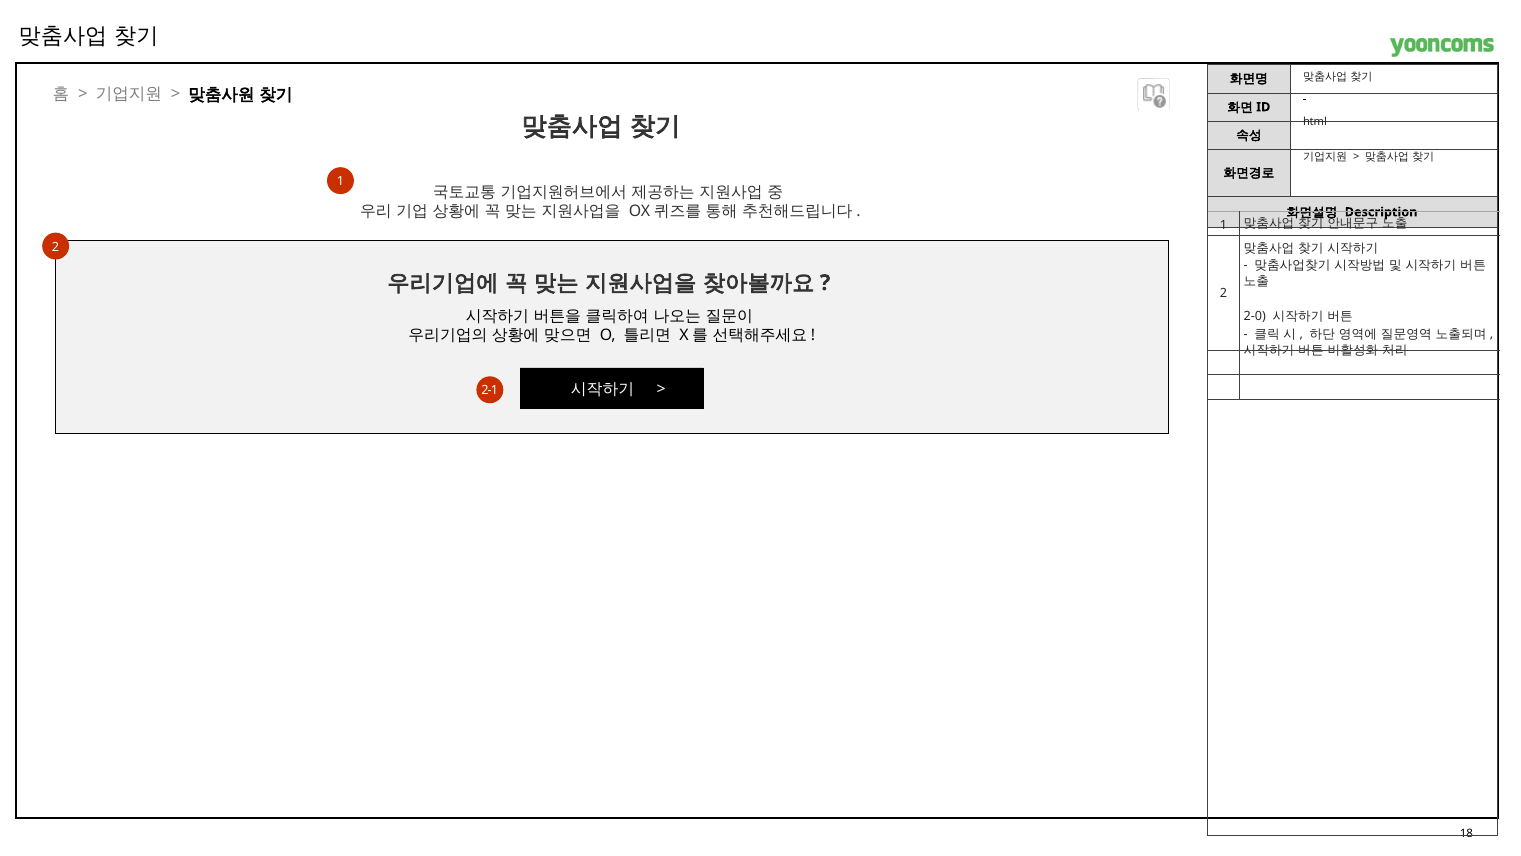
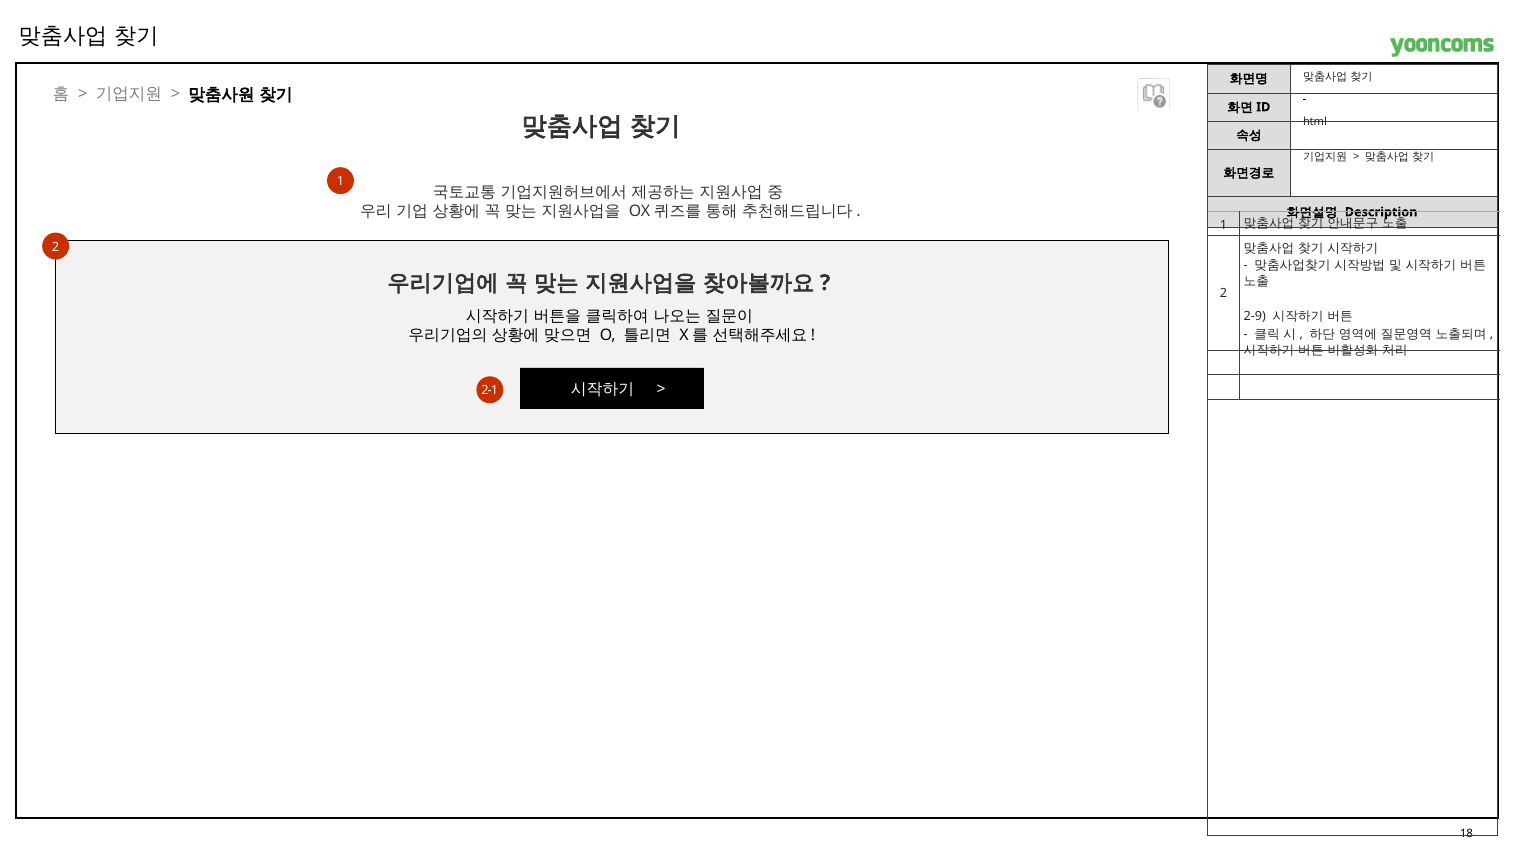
2-0: 2-0 -> 2-9 (1255, 316)
